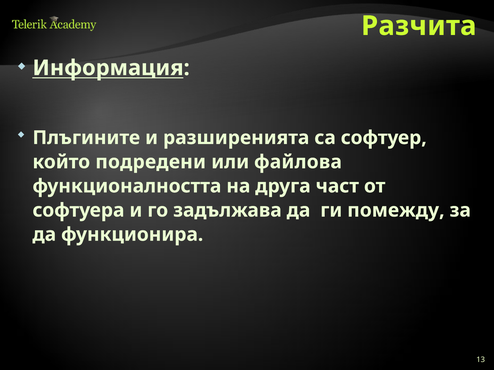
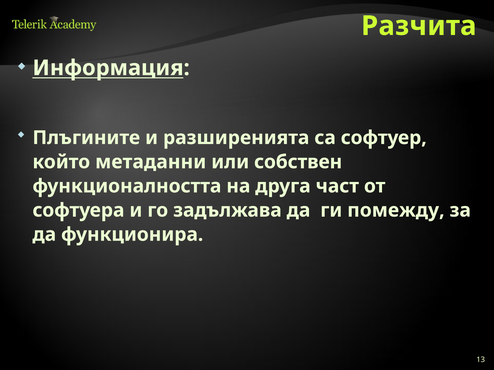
подредени: подредени -> метаданни (151, 162)
файлова: файлова -> собствен (298, 162)
